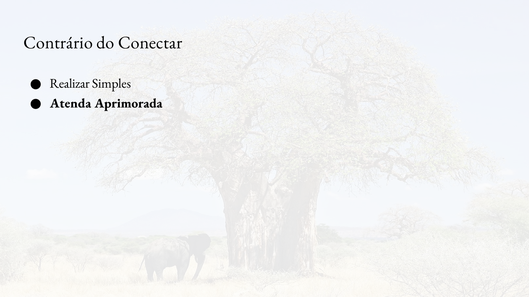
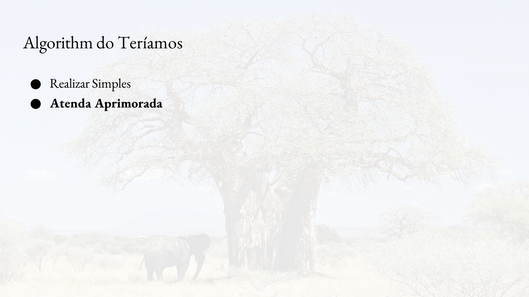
Contrário: Contrário -> Algorithm (58, 43)
Conectar: Conectar -> Teríamos (150, 43)
